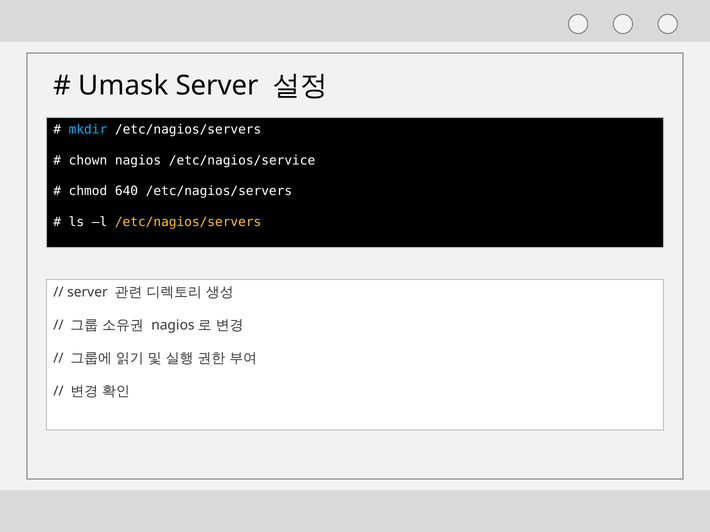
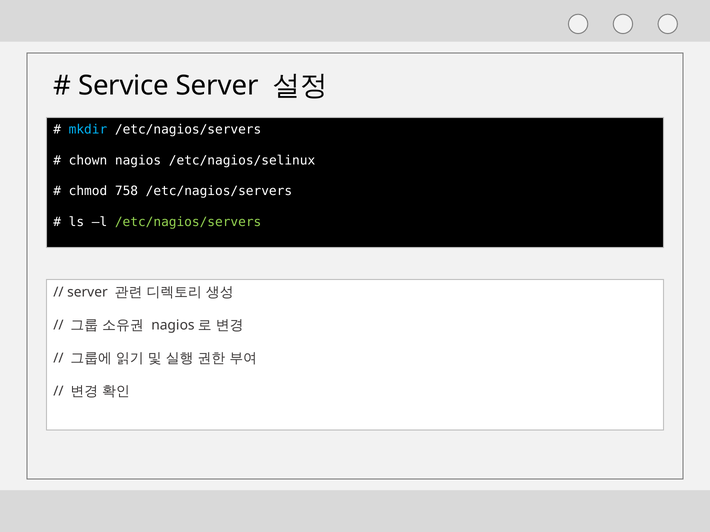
Umask: Umask -> Service (124, 86)
/etc/nagios/service: /etc/nagios/service -> /etc/nagios/selinux (242, 161)
640: 640 -> 758 (126, 191)
/etc/nagios/servers colour: yellow -> light green (188, 222)
